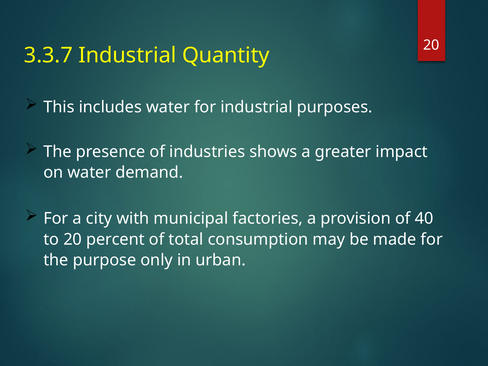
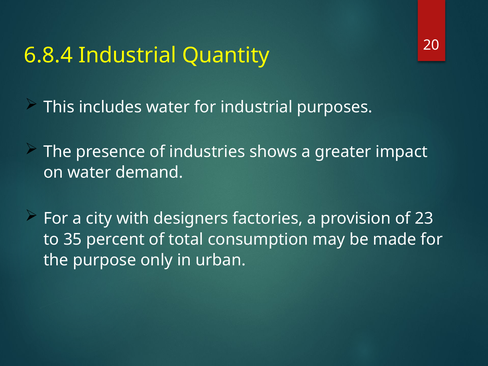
3.3.7: 3.3.7 -> 6.8.4 (48, 55)
municipal: municipal -> designers (191, 218)
40: 40 -> 23 (424, 218)
to 20: 20 -> 35 (73, 239)
